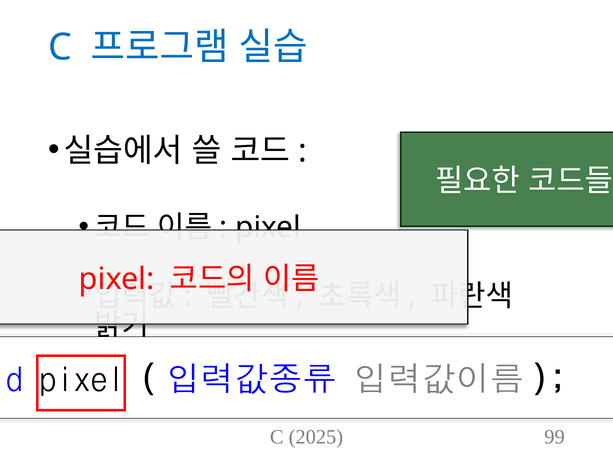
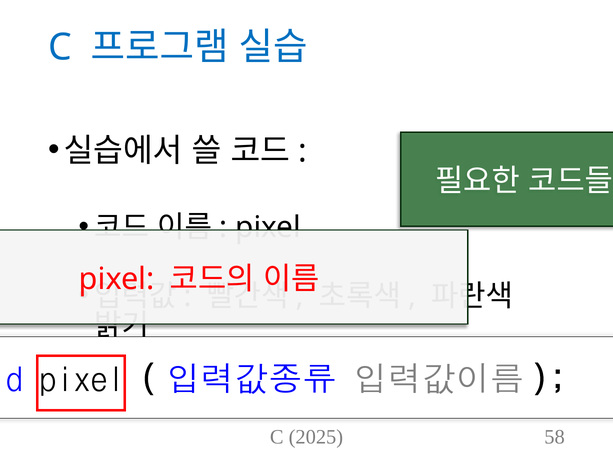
99: 99 -> 58 (555, 437)
